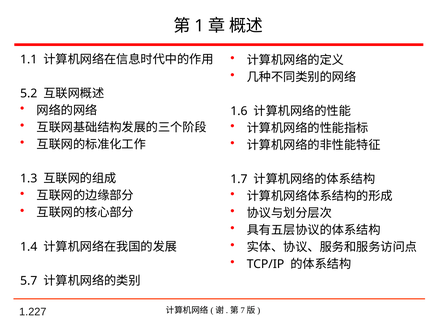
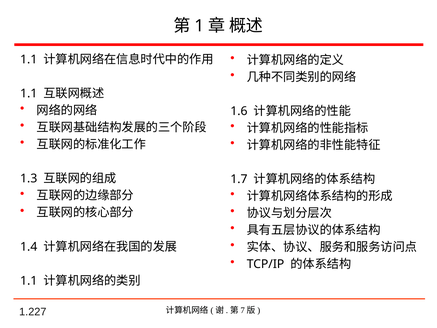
5.2: 5.2 -> 1.1 (29, 93)
5.7: 5.7 -> 1.1 (29, 280)
